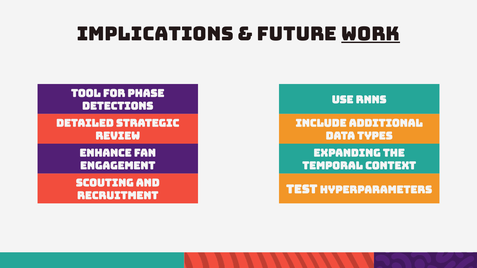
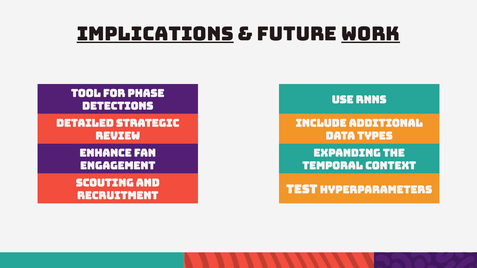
Implications underline: none -> present (155, 34)
